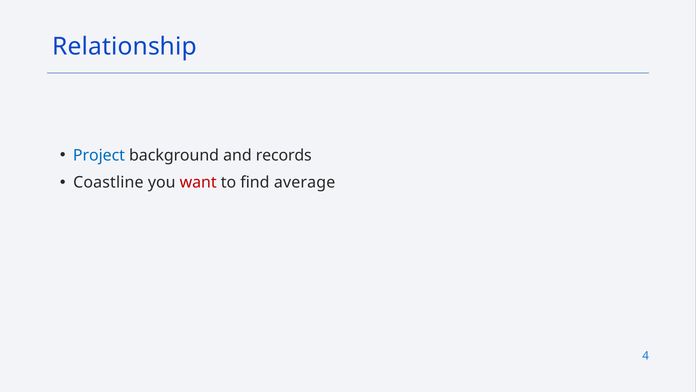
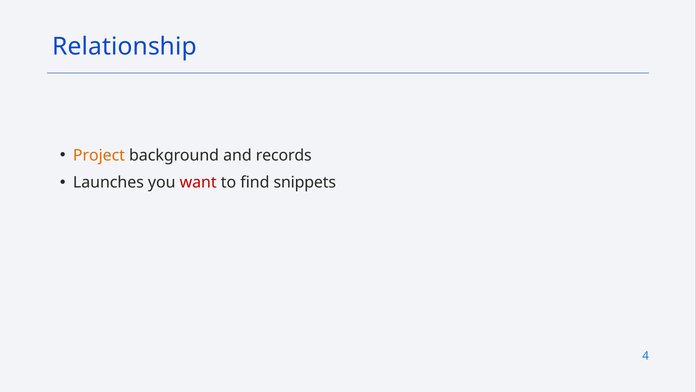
Project colour: blue -> orange (99, 155)
Coastline: Coastline -> Launches (108, 182)
average: average -> snippets (305, 182)
